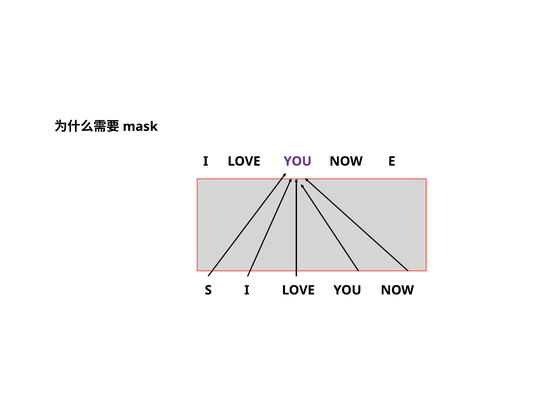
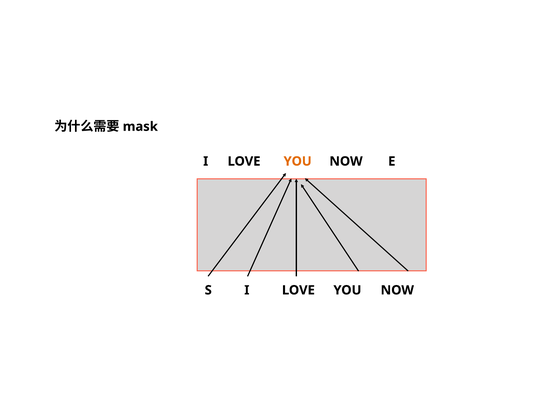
YOU colour: purple -> orange (298, 161)
